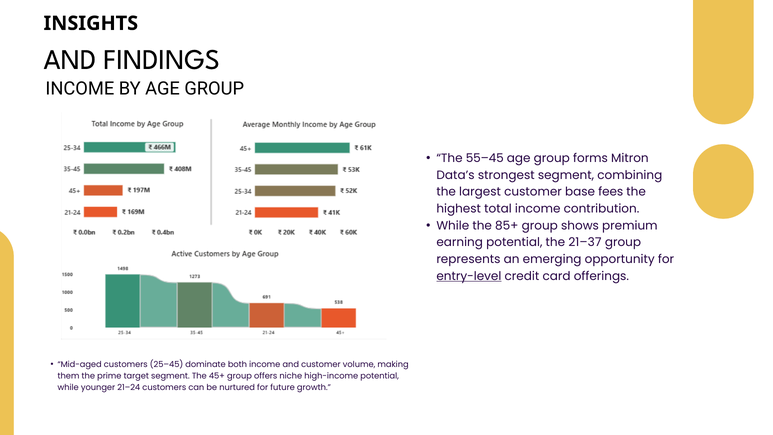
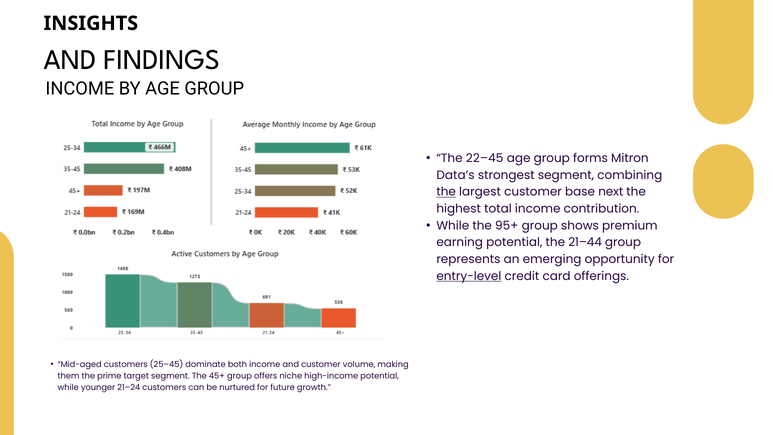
55–45: 55–45 -> 22–45 (485, 158)
the underline: none -> present (446, 192)
fees: fees -> next (611, 192)
85+: 85+ -> 95+ (507, 226)
21–37: 21–37 -> 21–44 (585, 242)
